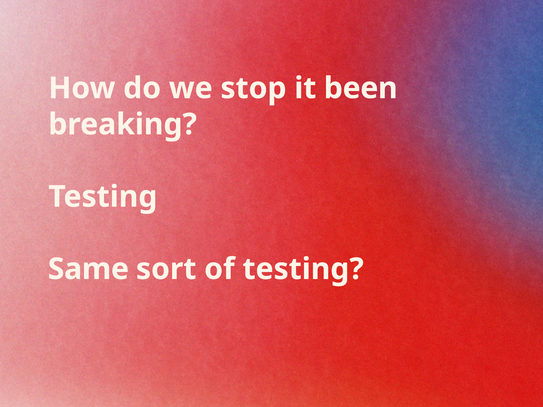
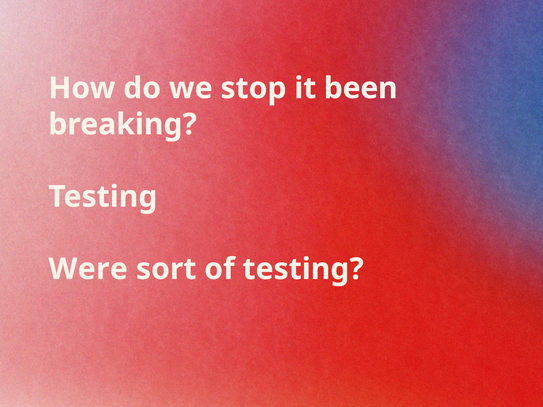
Same: Same -> Were (88, 269)
